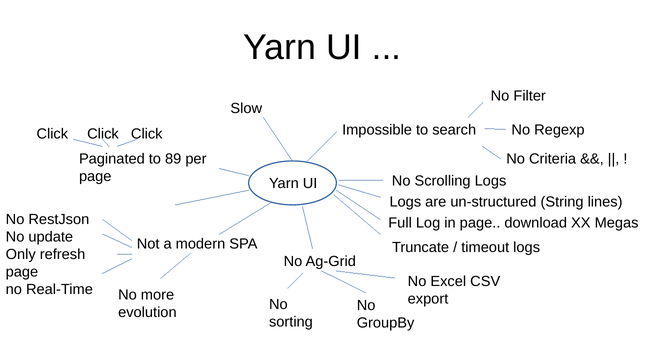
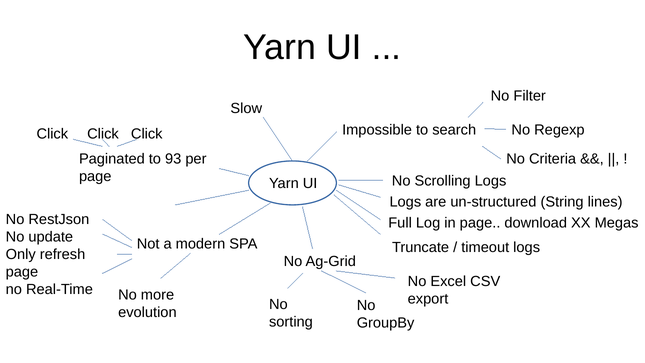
89: 89 -> 93 (173, 159)
